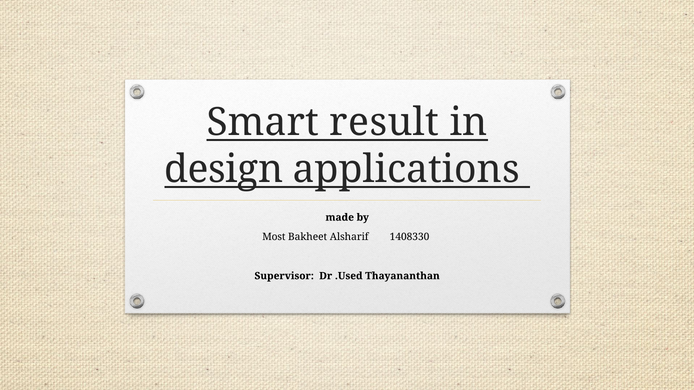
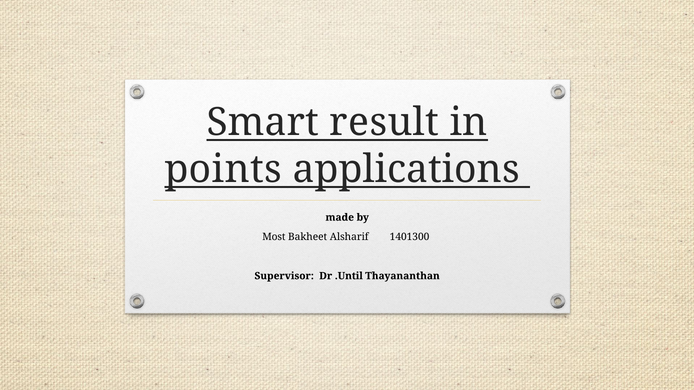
design: design -> points (223, 169)
1408330: 1408330 -> 1401300 (410, 237)
.Used: .Used -> .Until (349, 276)
